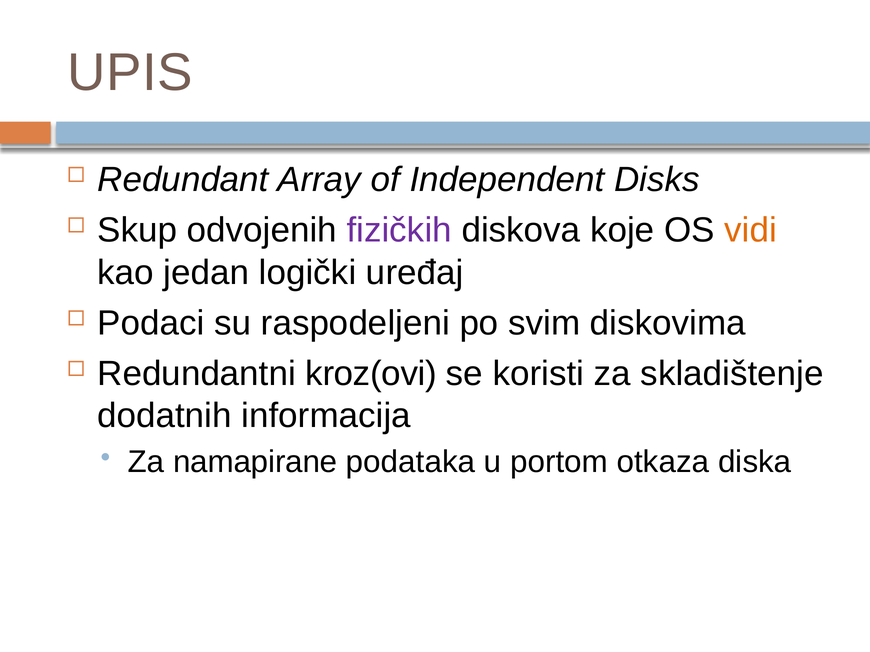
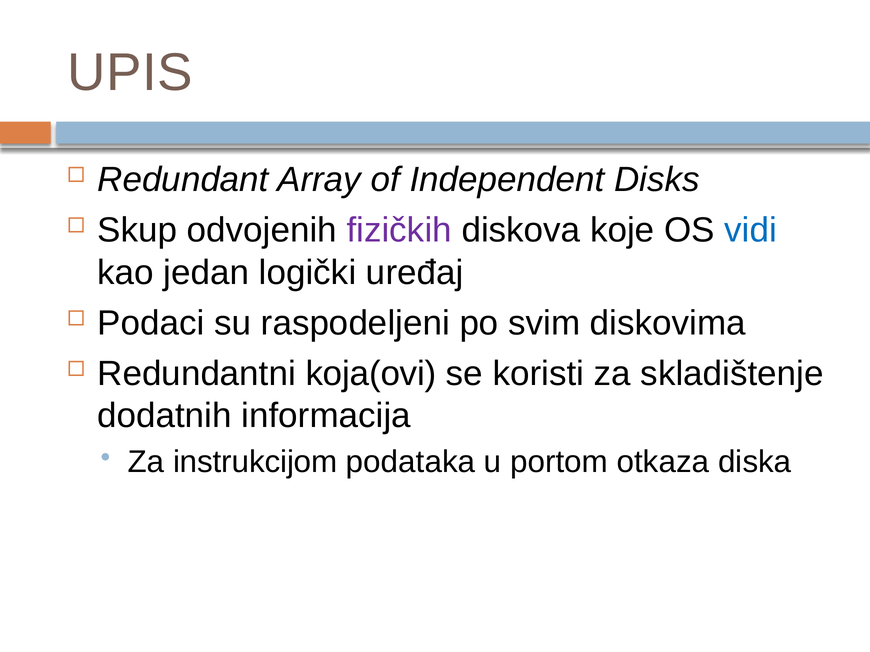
vidi colour: orange -> blue (751, 231)
kroz(ovi: kroz(ovi -> koja(ovi (371, 374)
namapirane: namapirane -> instrukcijom (255, 462)
